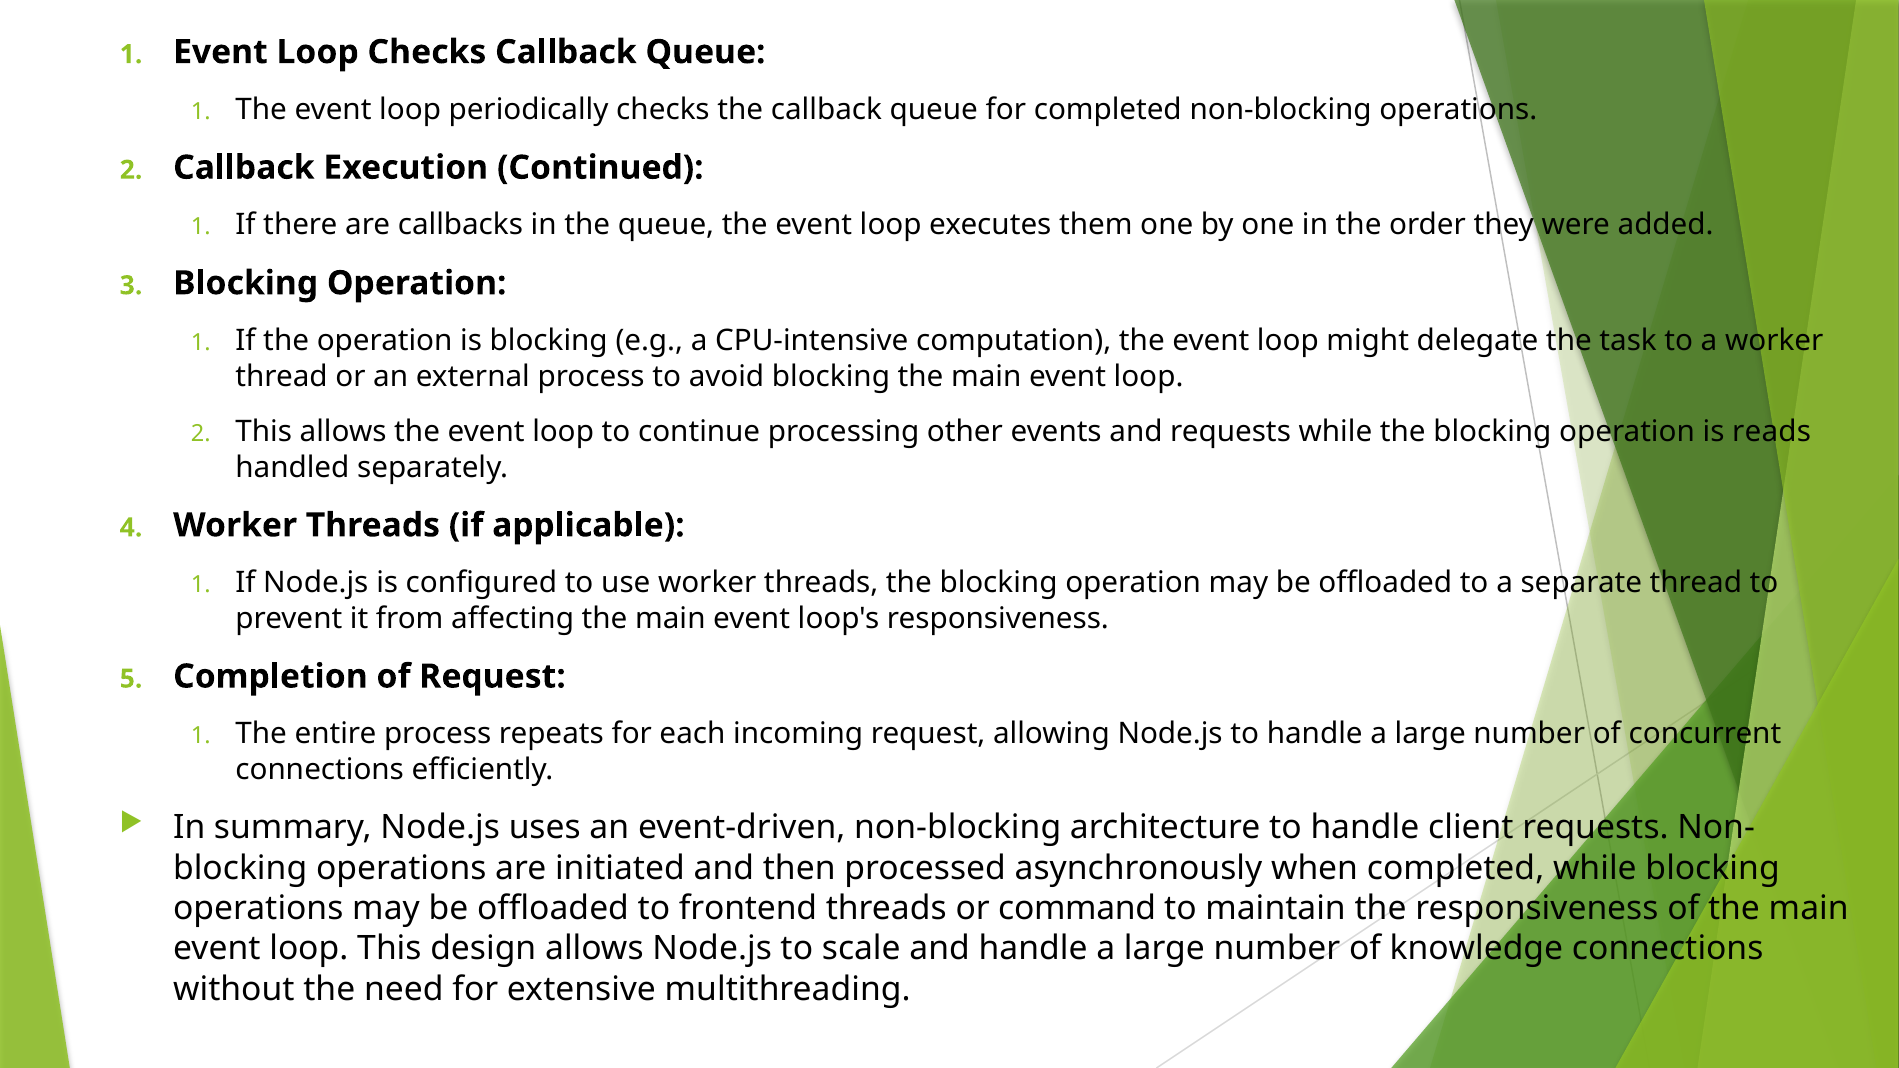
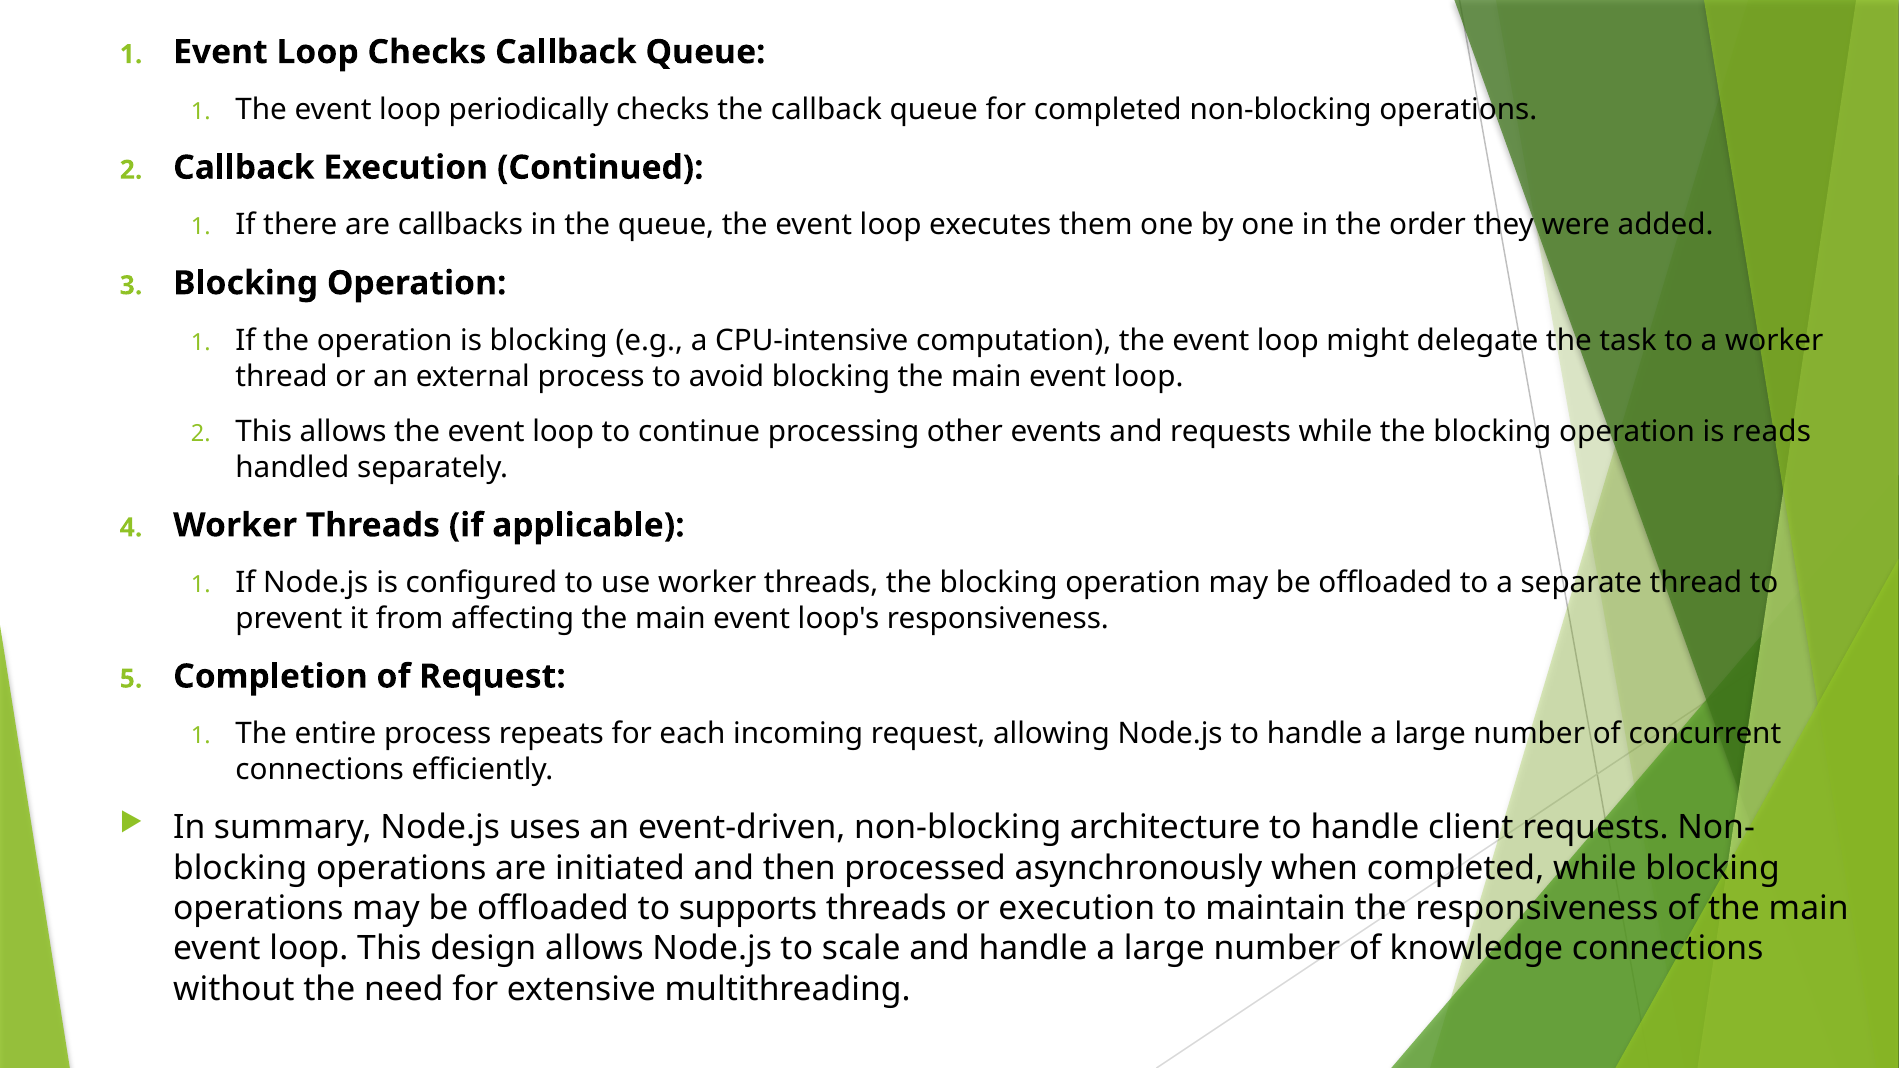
frontend: frontend -> supports (748, 908)
or command: command -> execution (1077, 908)
